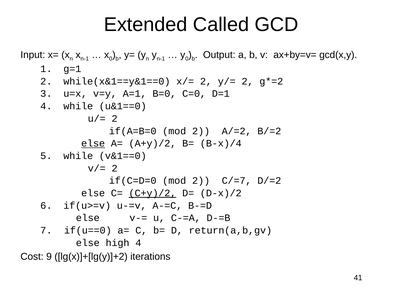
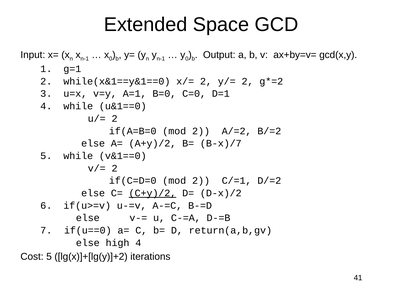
Called: Called -> Space (221, 24)
else underline: present -> none (93, 143)
B-x)/4: B-x)/4 -> B-x)/7 (221, 143)
C/=7: C/=7 -> C/=1 (237, 181)
Cost 9: 9 -> 5 (49, 257)
